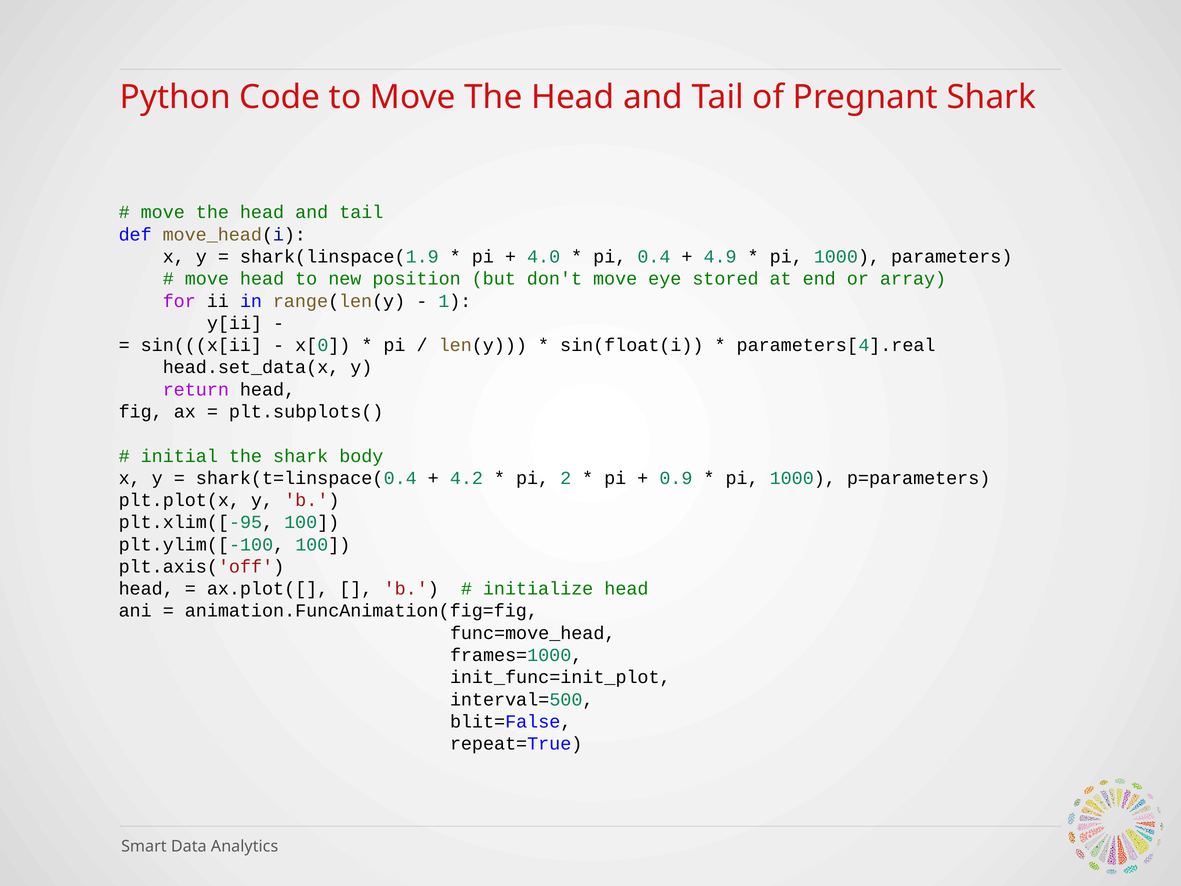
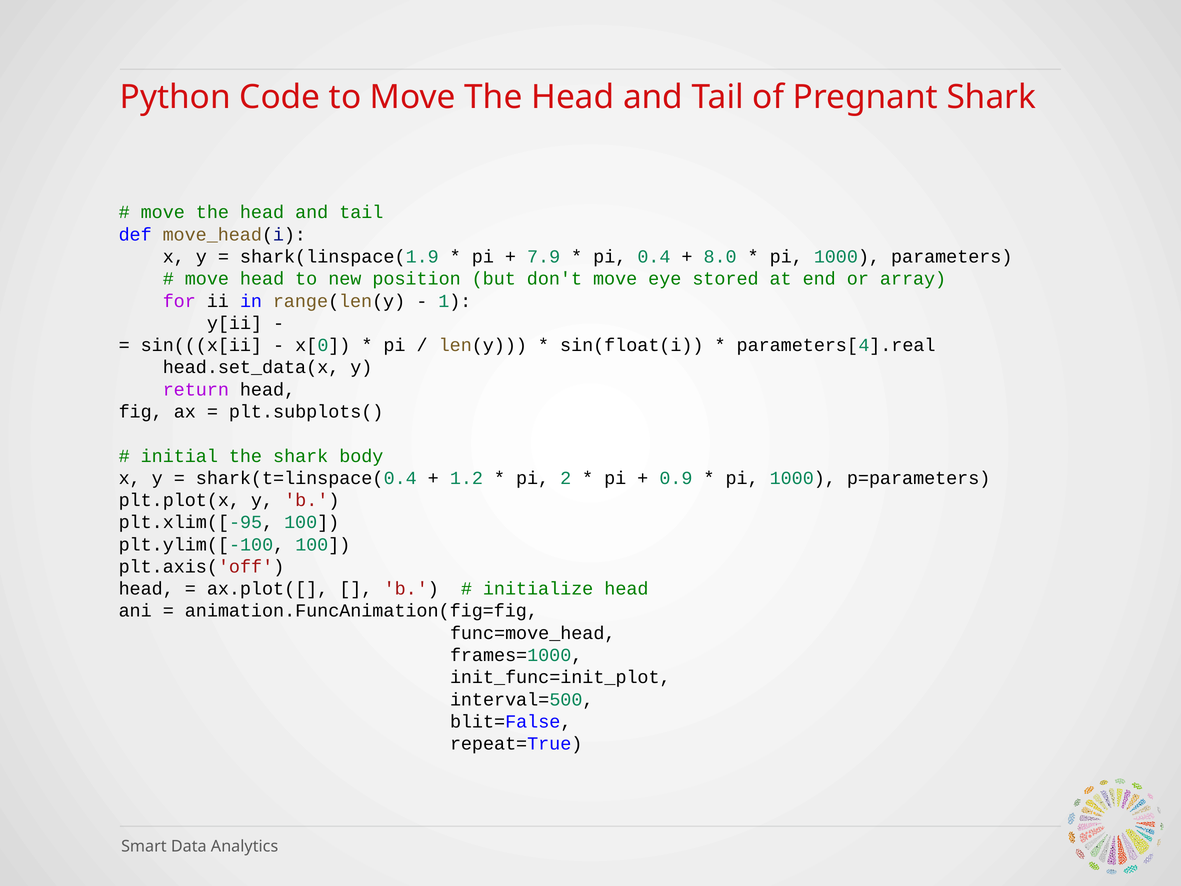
4.0: 4.0 -> 7.9 (544, 257)
4.9: 4.9 -> 8.0 (720, 257)
4.2: 4.2 -> 1.2 (466, 478)
